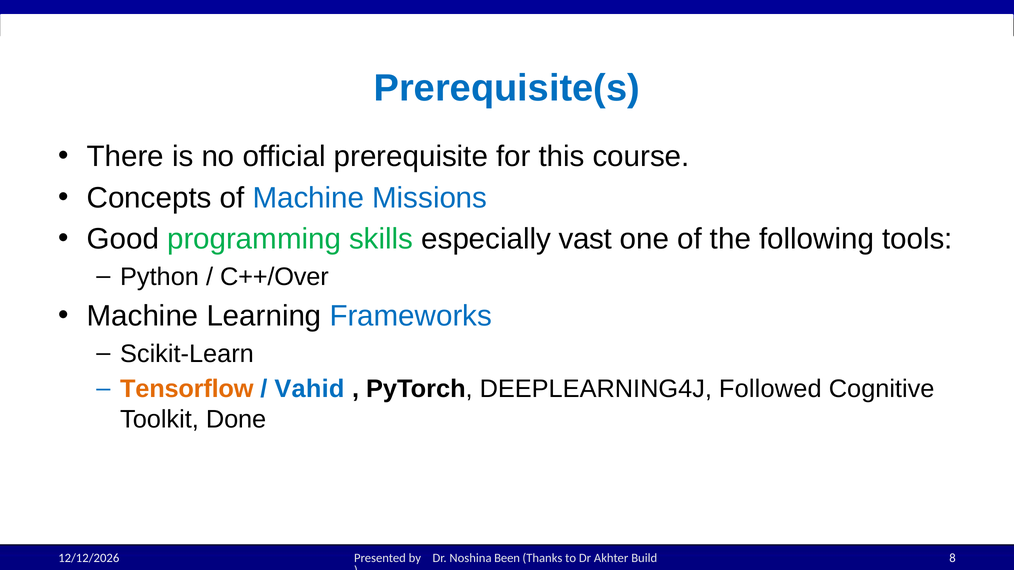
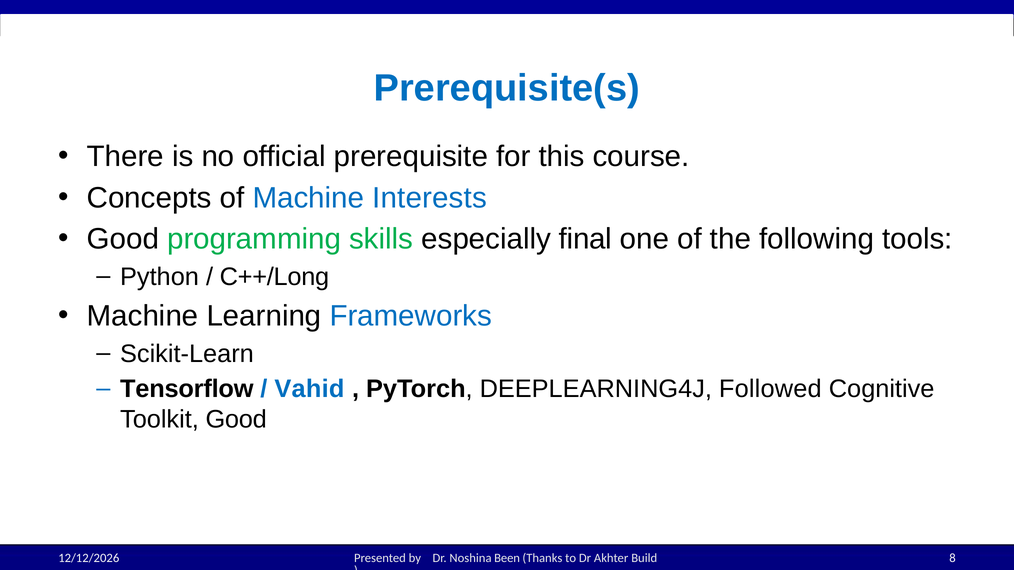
Missions: Missions -> Interests (430, 198)
vast: vast -> final (586, 239)
C++/Over: C++/Over -> C++/Long (274, 277)
Tensorflow colour: orange -> black (187, 389)
Toolkit Done: Done -> Good (236, 420)
